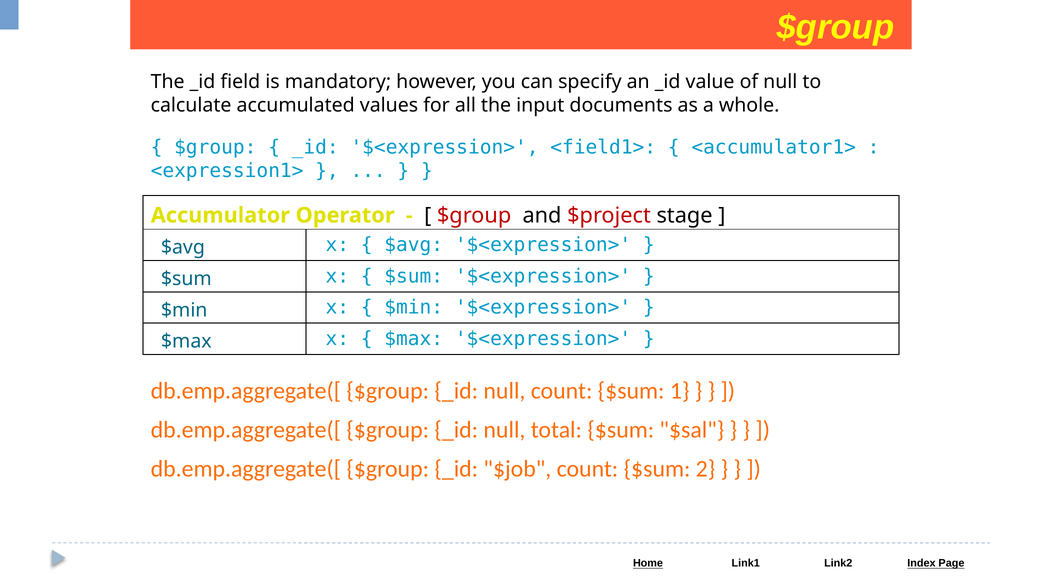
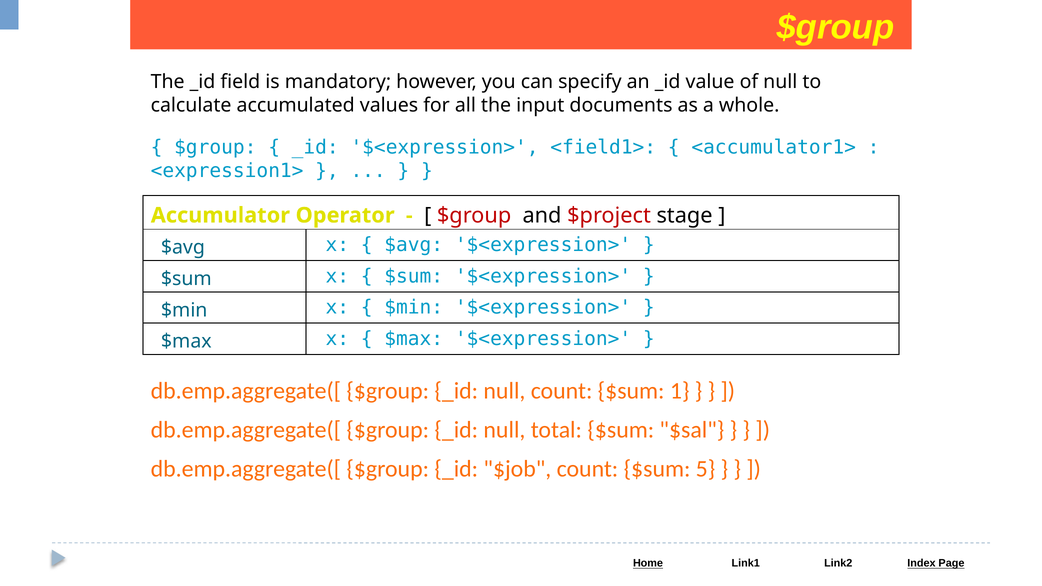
2: 2 -> 5 (706, 469)
